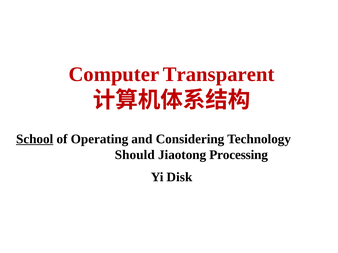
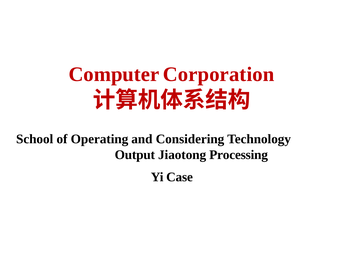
Transparent: Transparent -> Corporation (219, 74)
School underline: present -> none (35, 139)
Should: Should -> Output (135, 155)
Disk: Disk -> Case (180, 177)
